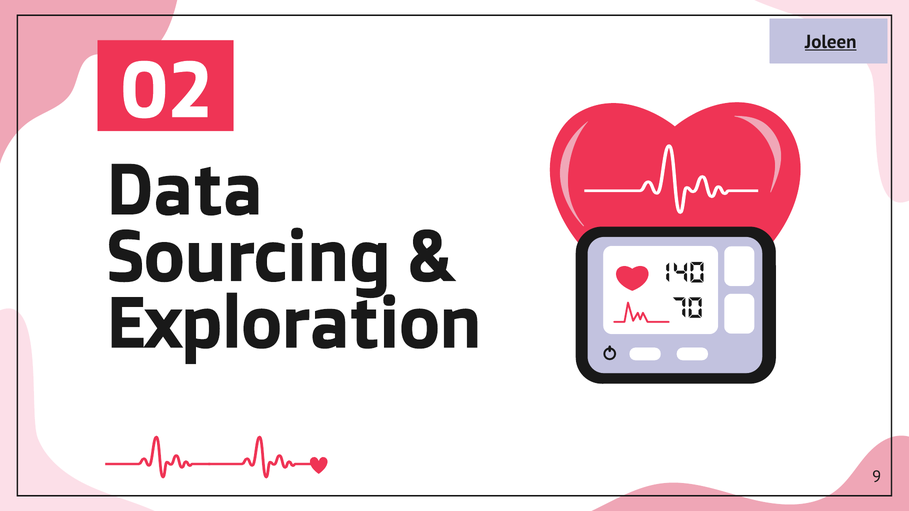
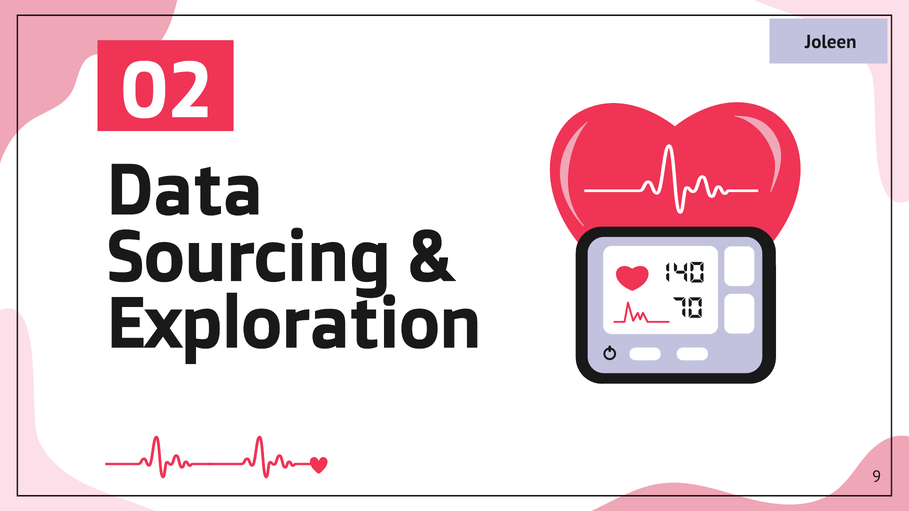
Joleen underline: present -> none (831, 42)
